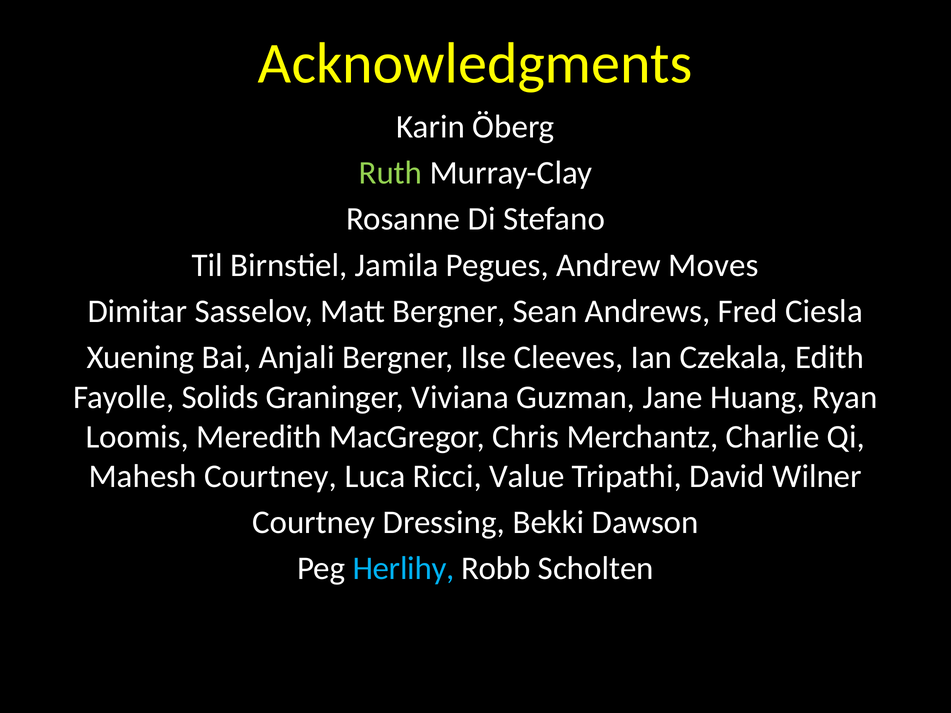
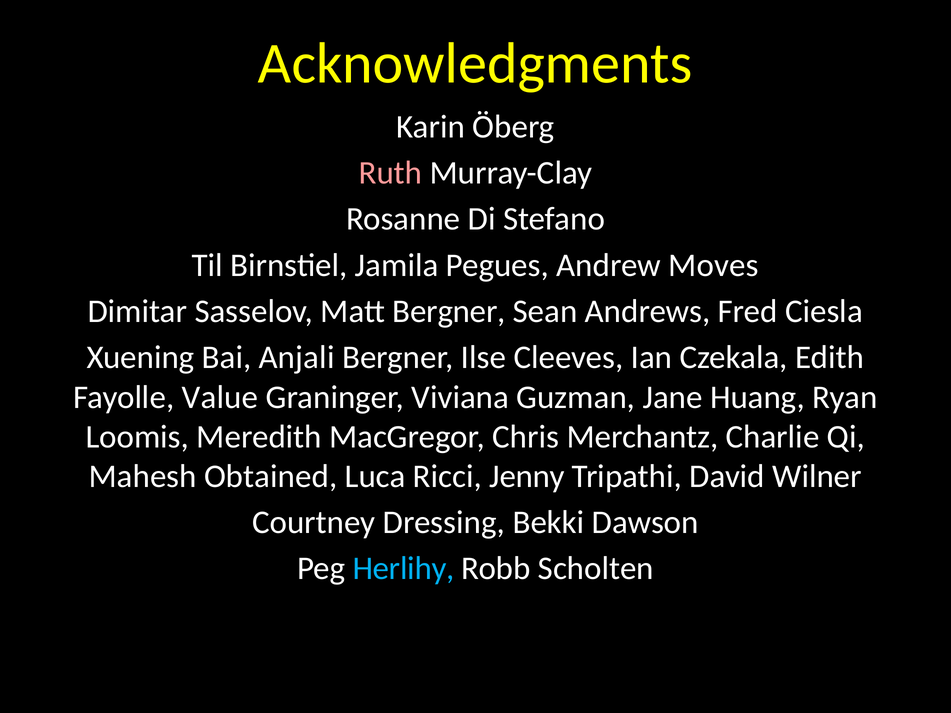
Ruth colour: light green -> pink (390, 173)
Solids: Solids -> Value (220, 397)
Mahesh Courtney: Courtney -> Obtained (271, 476)
Value: Value -> Jenny (527, 476)
